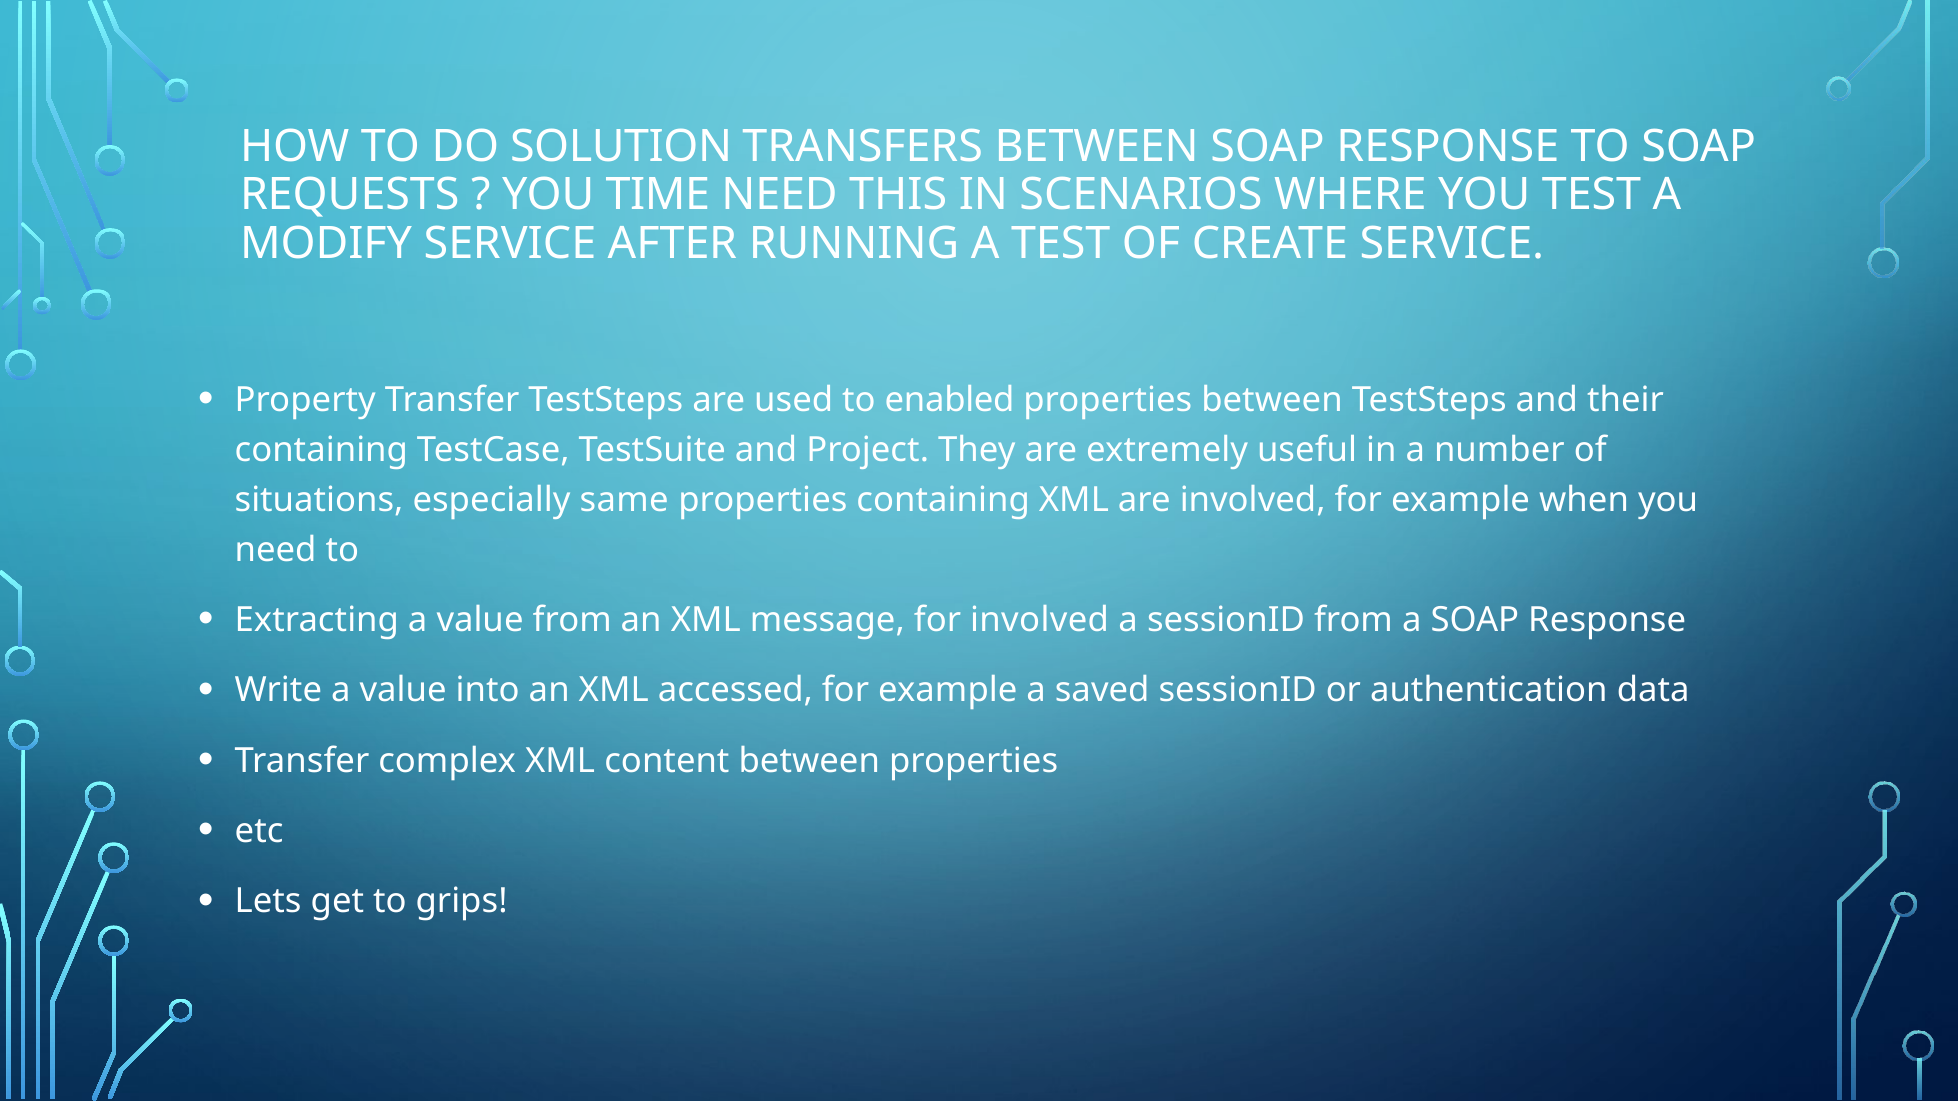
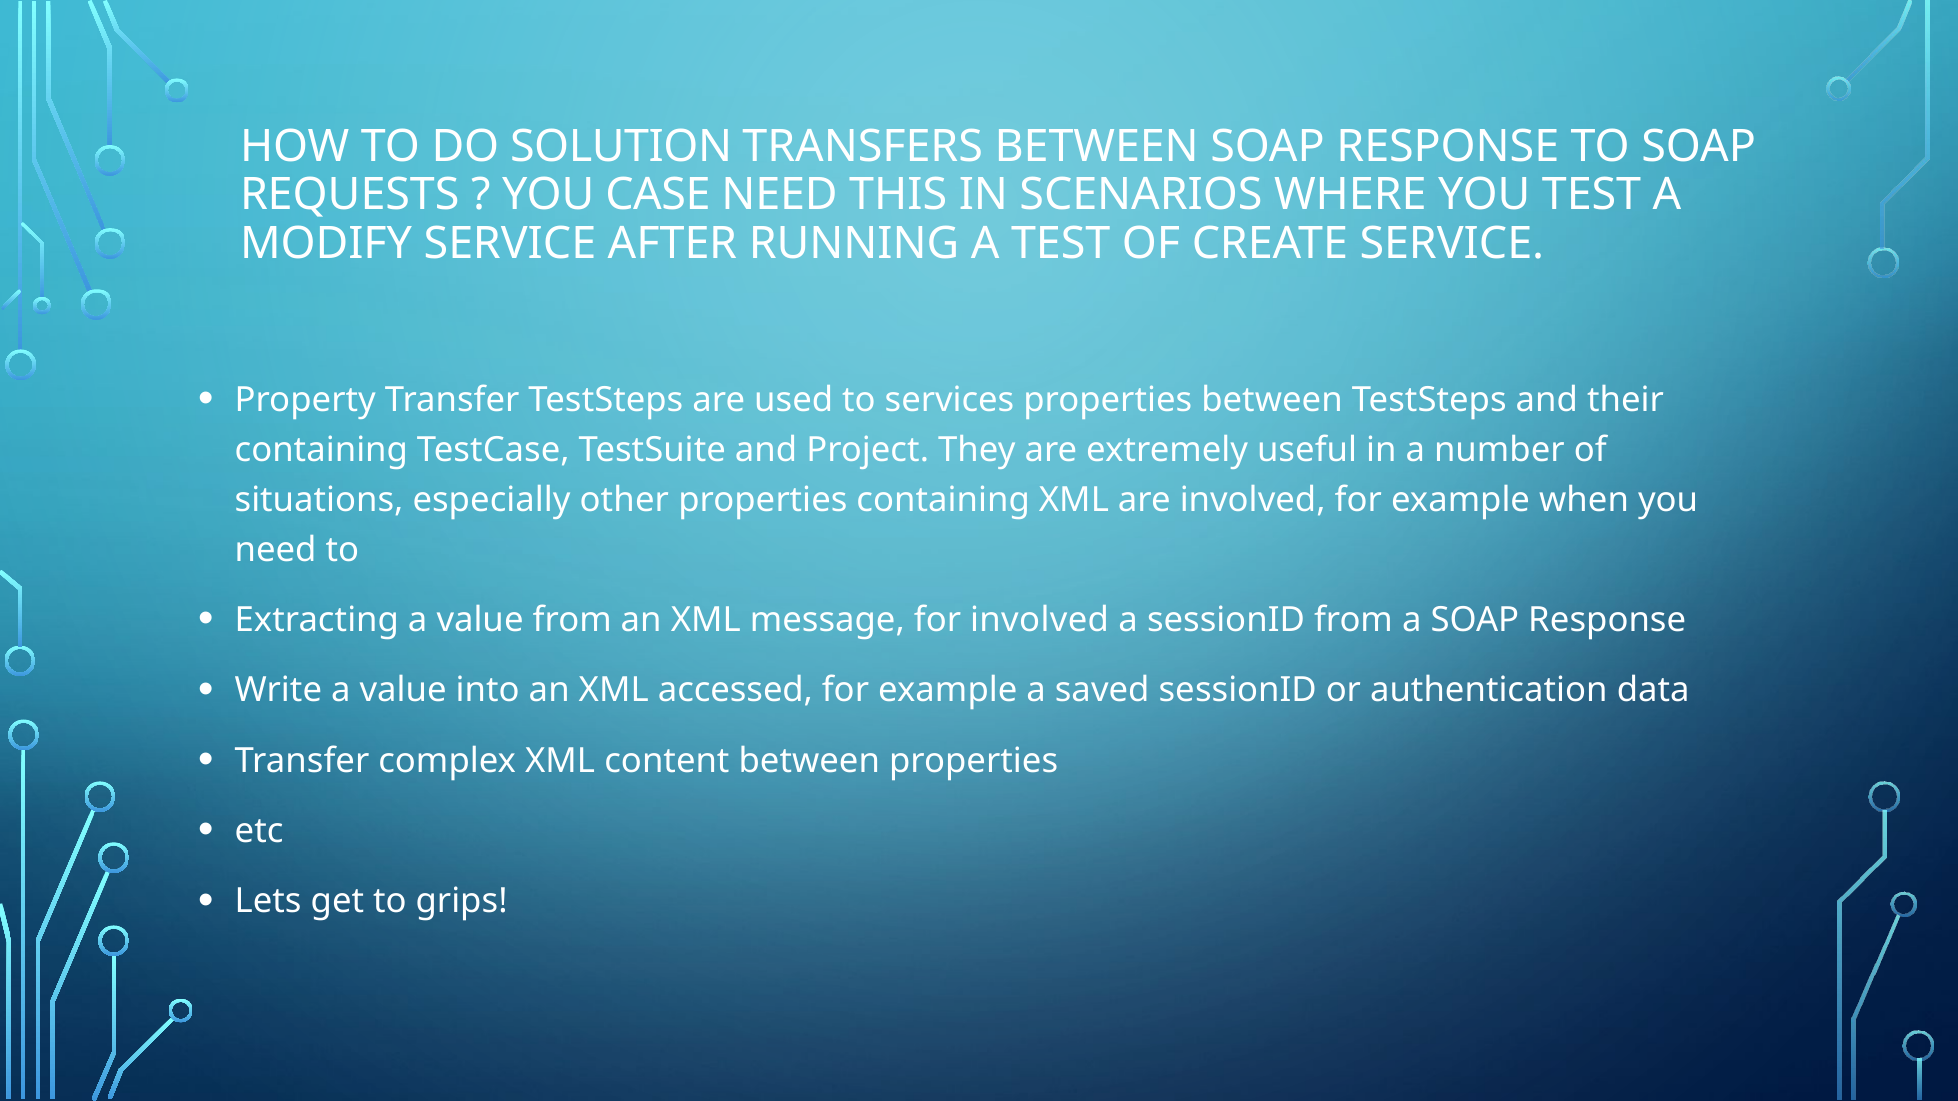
TIME: TIME -> CASE (658, 195)
enabled: enabled -> services (949, 400)
same: same -> other (624, 500)
